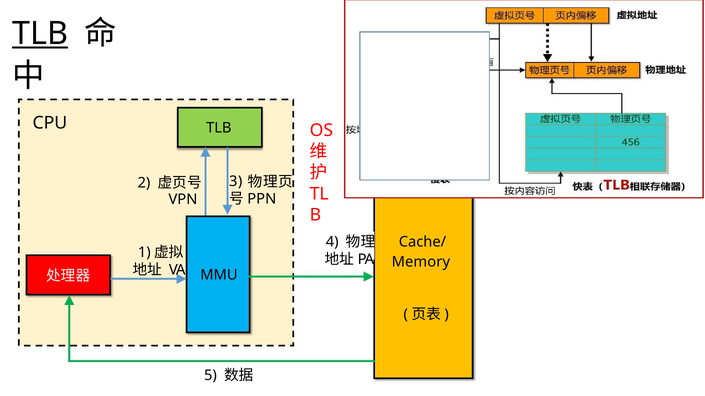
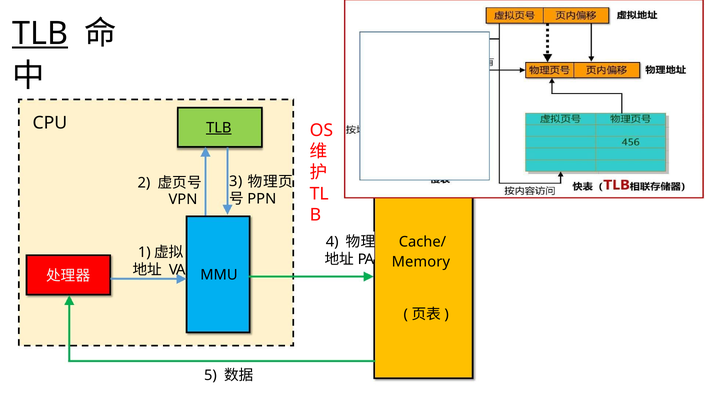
TLB underline: none -> present (219, 128)
